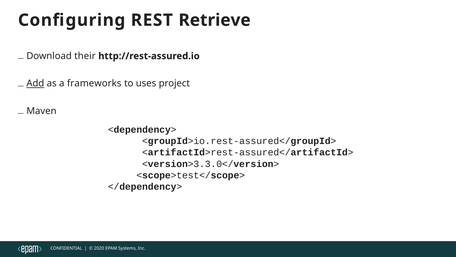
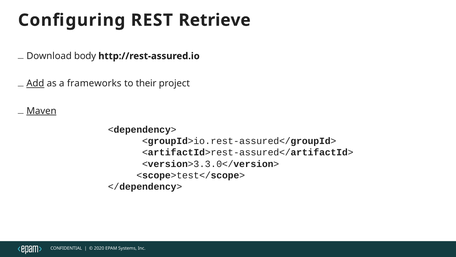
their: their -> body (85, 56)
uses: uses -> their (146, 83)
Maven underline: none -> present (41, 111)
